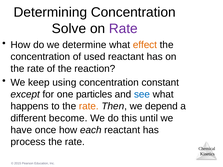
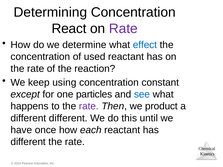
Solve: Solve -> React (69, 29)
effect colour: orange -> blue (145, 45)
rate colour: orange -> purple (89, 106)
depend: depend -> product (161, 106)
different become: become -> different (68, 118)
process: process -> different (28, 142)
